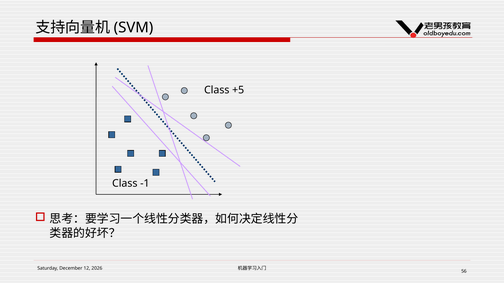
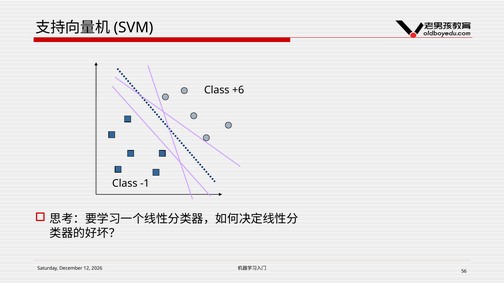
+5: +5 -> +6 (238, 90)
